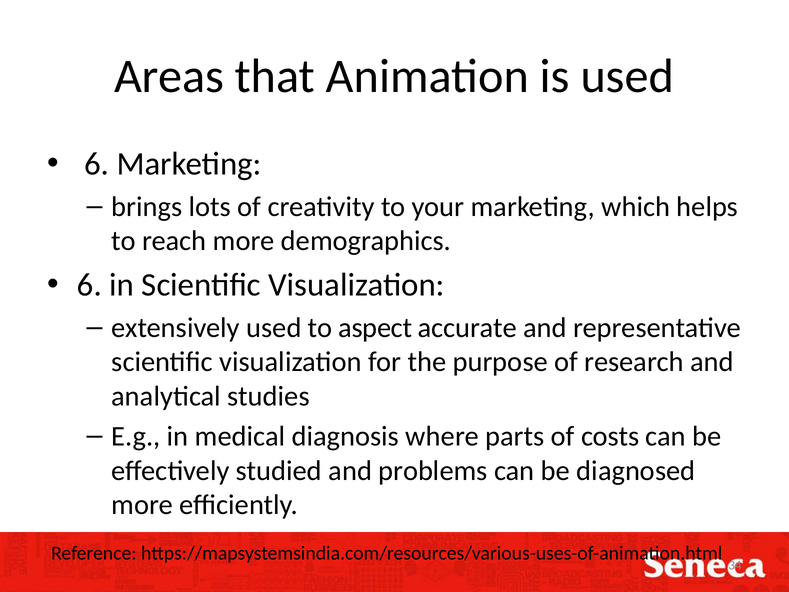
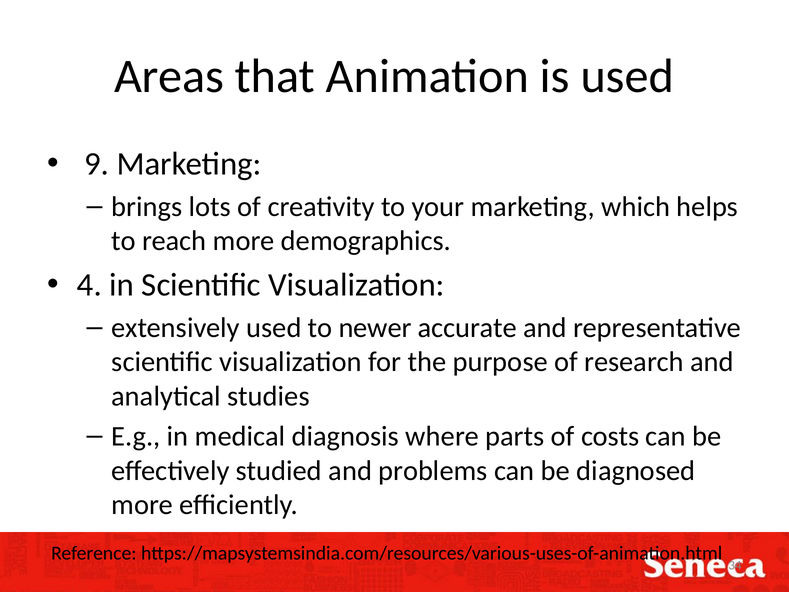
6: 6 -> 9 (97, 164)
6: 6 -> 4 (89, 285)
aspect: aspect -> newer (375, 328)
